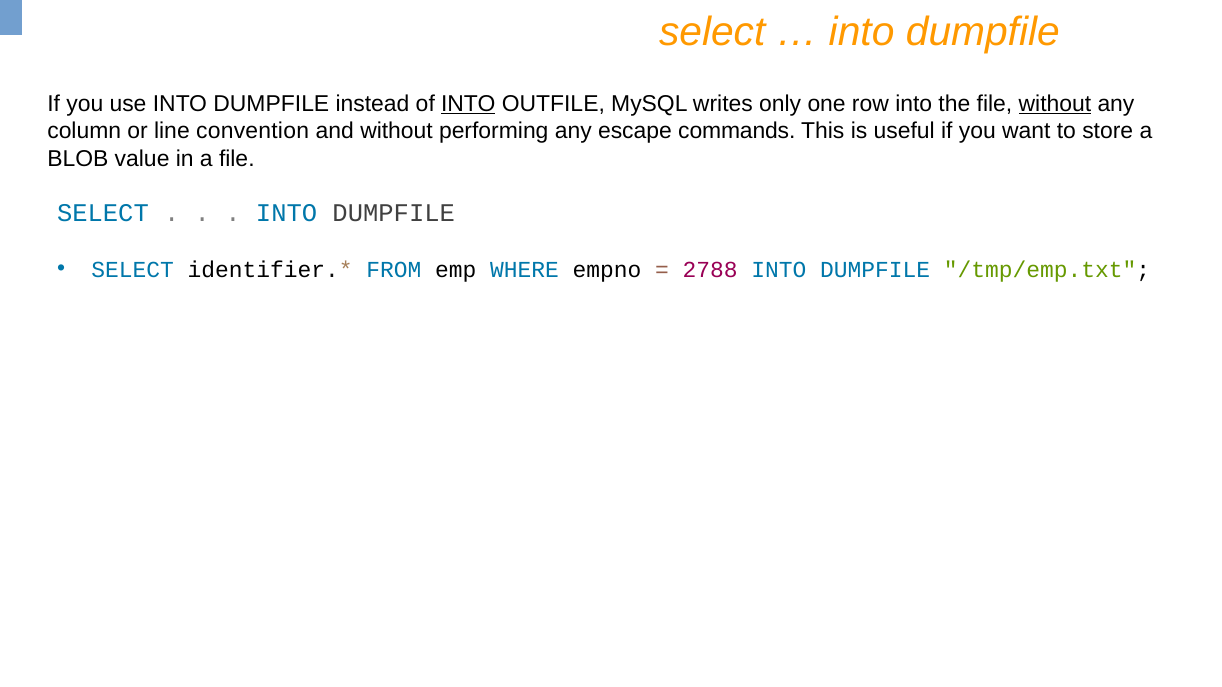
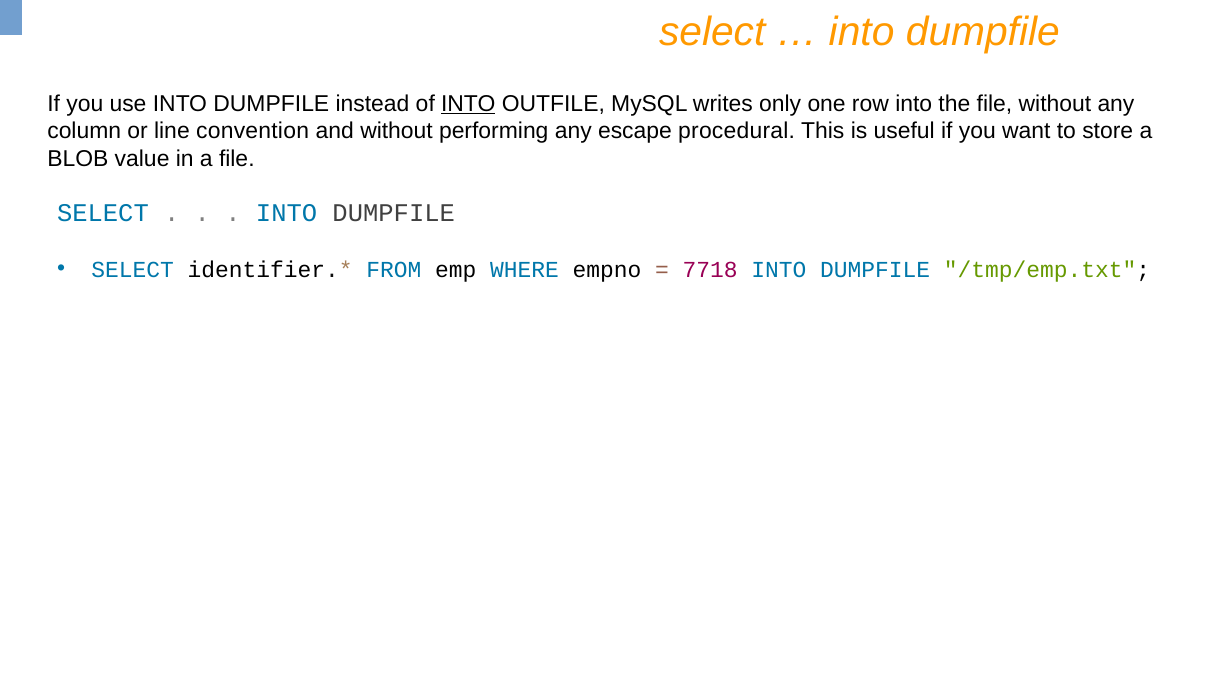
without underline: present -> none (1055, 104)
commands: commands -> procedural (737, 131)
2788: 2788 -> 7718 (710, 270)
